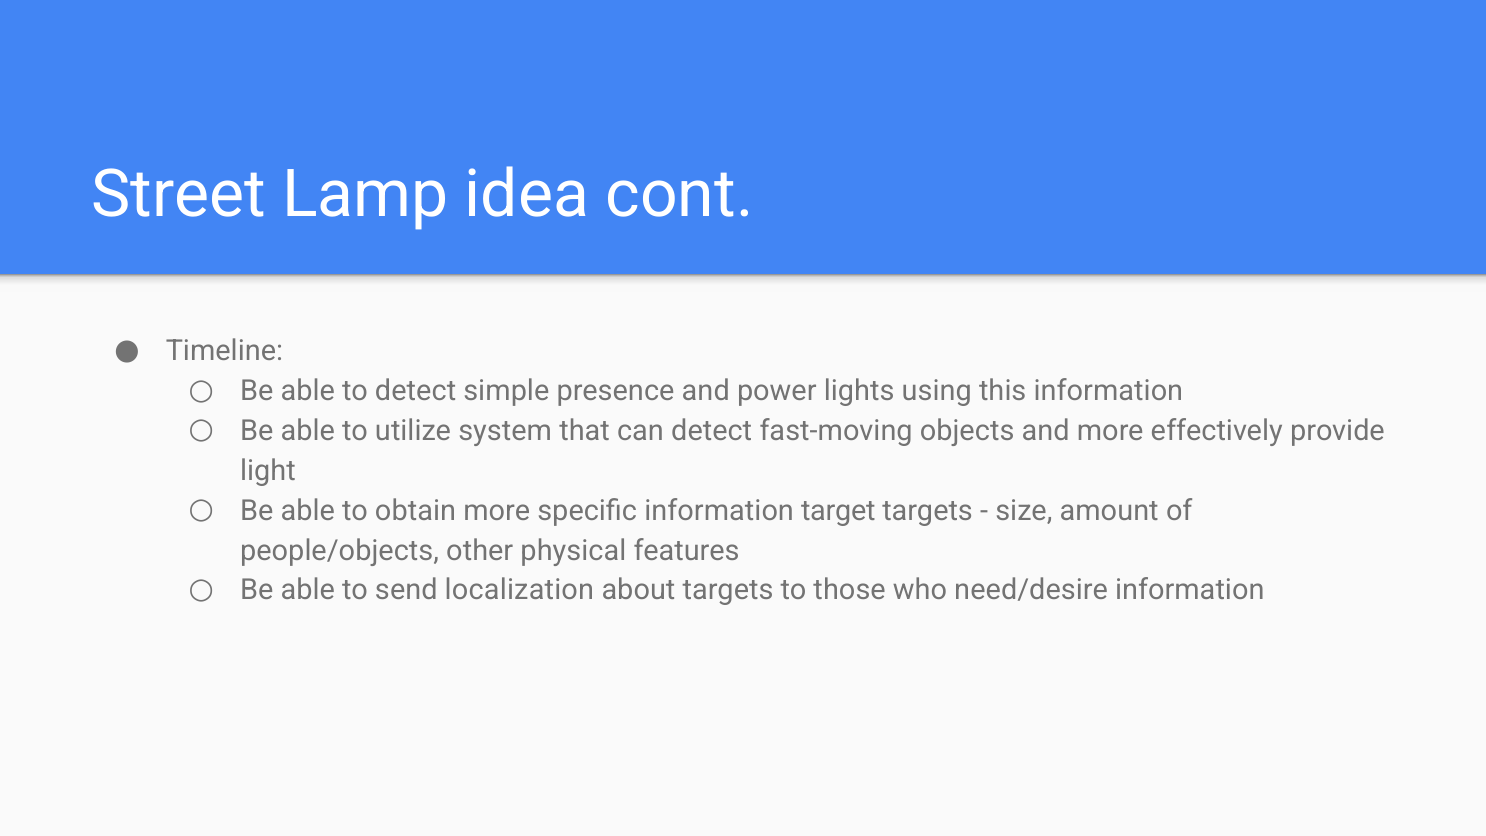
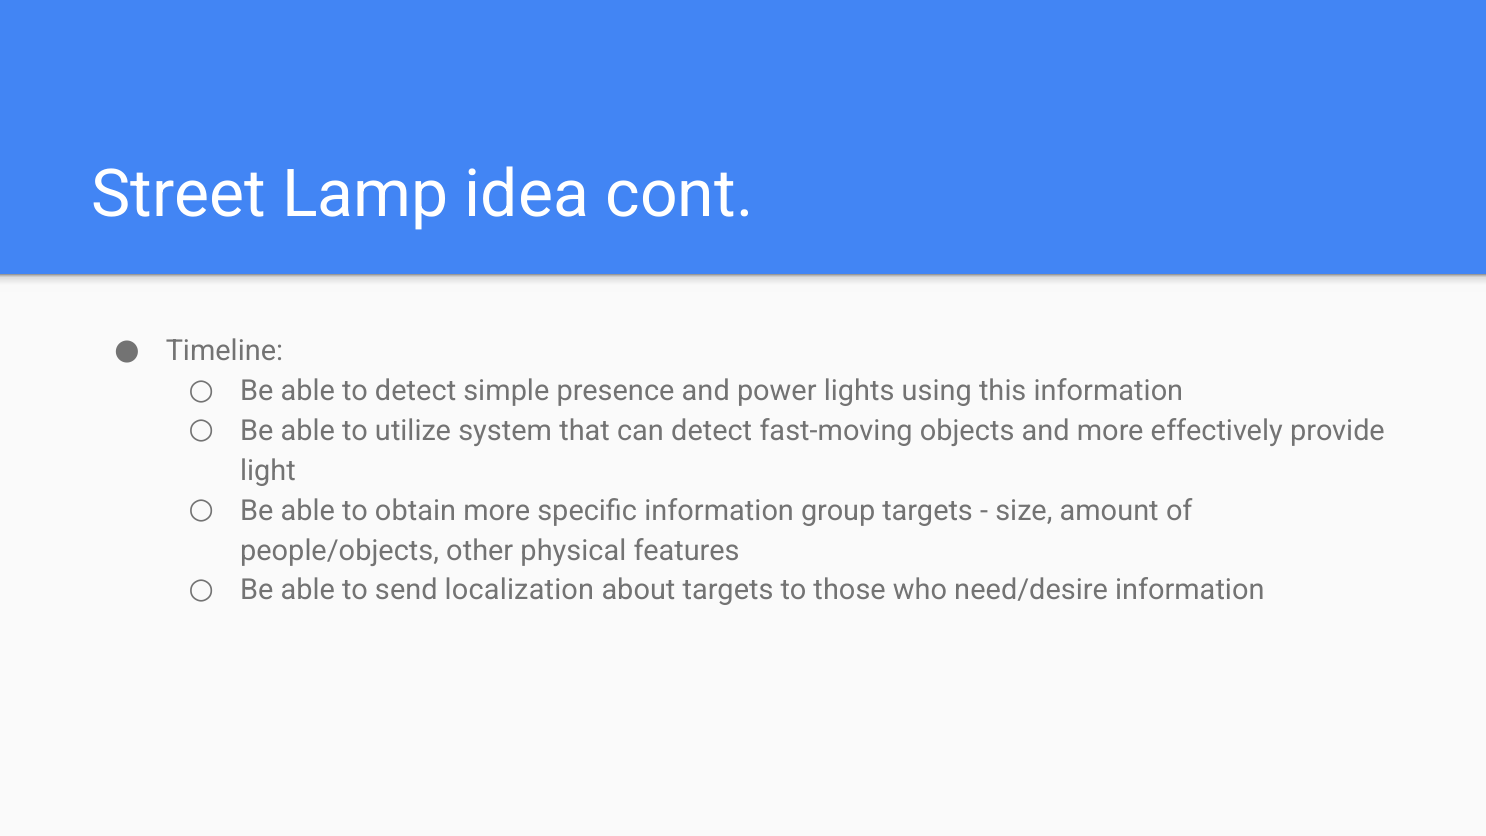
target: target -> group (838, 511)
